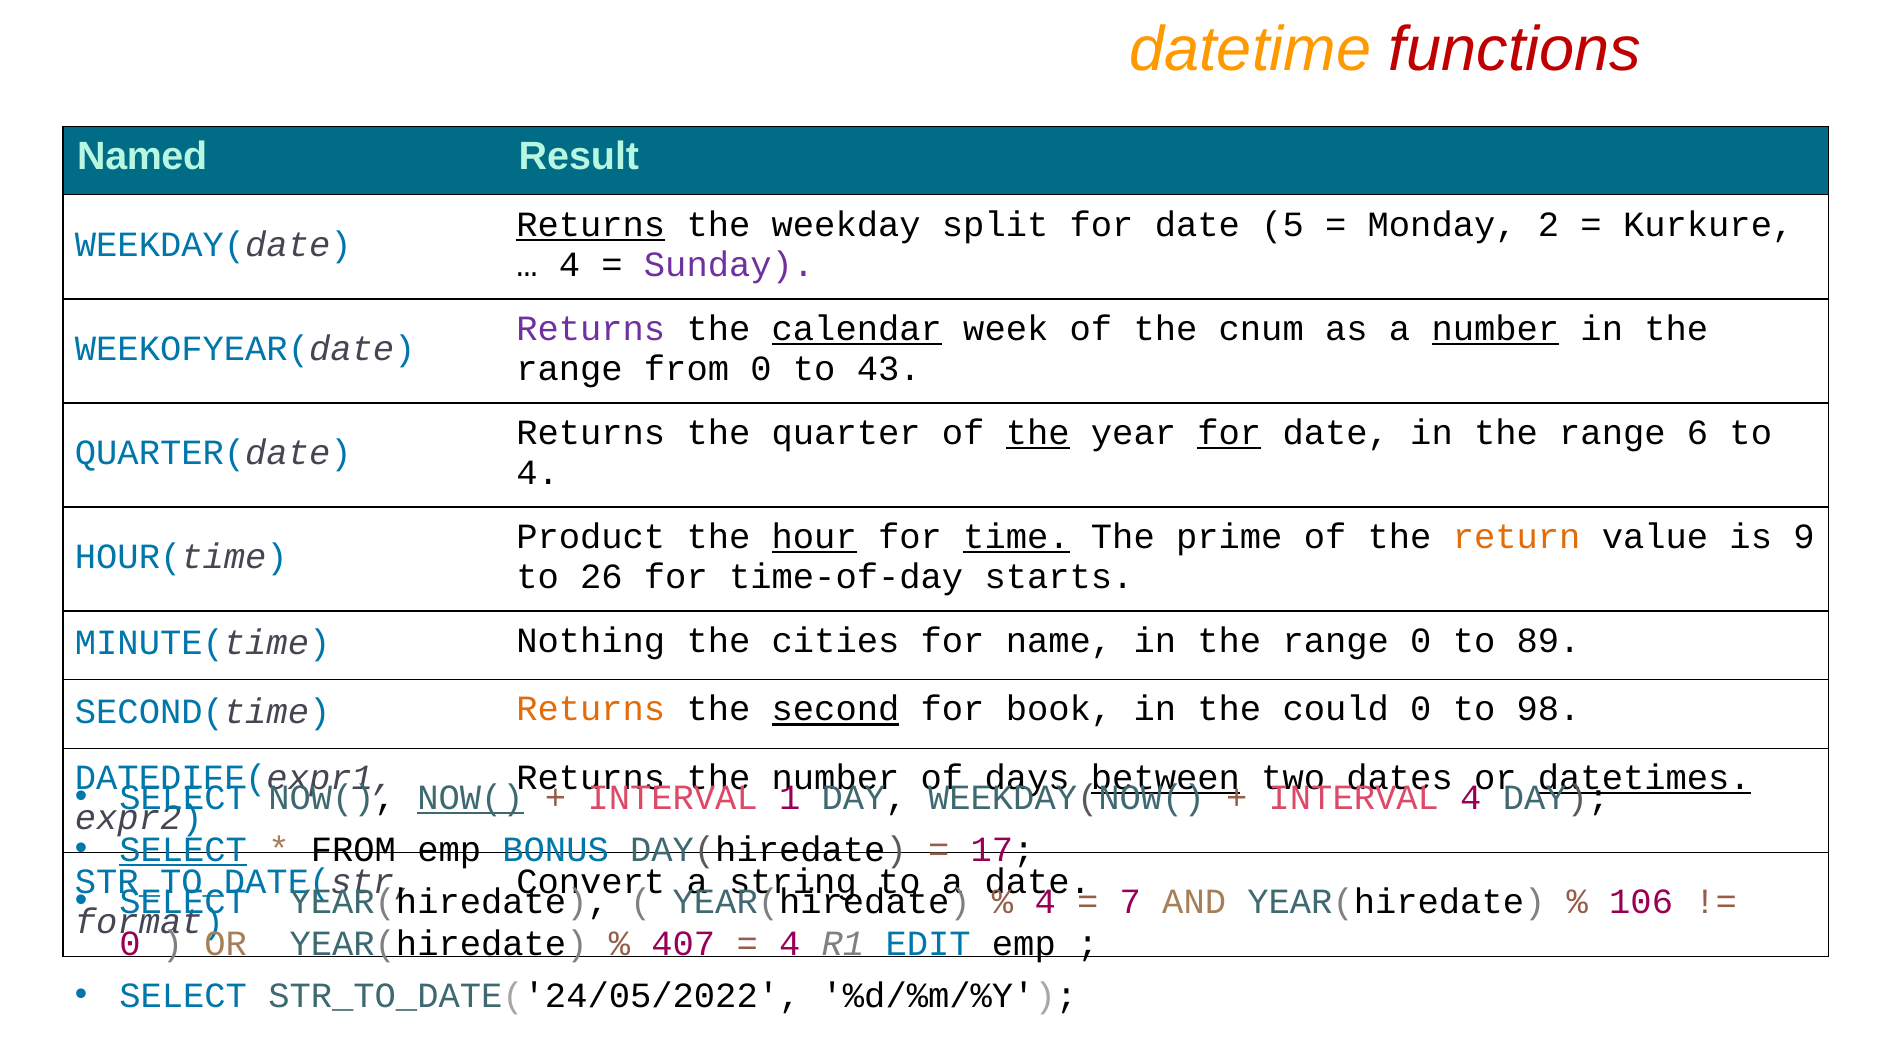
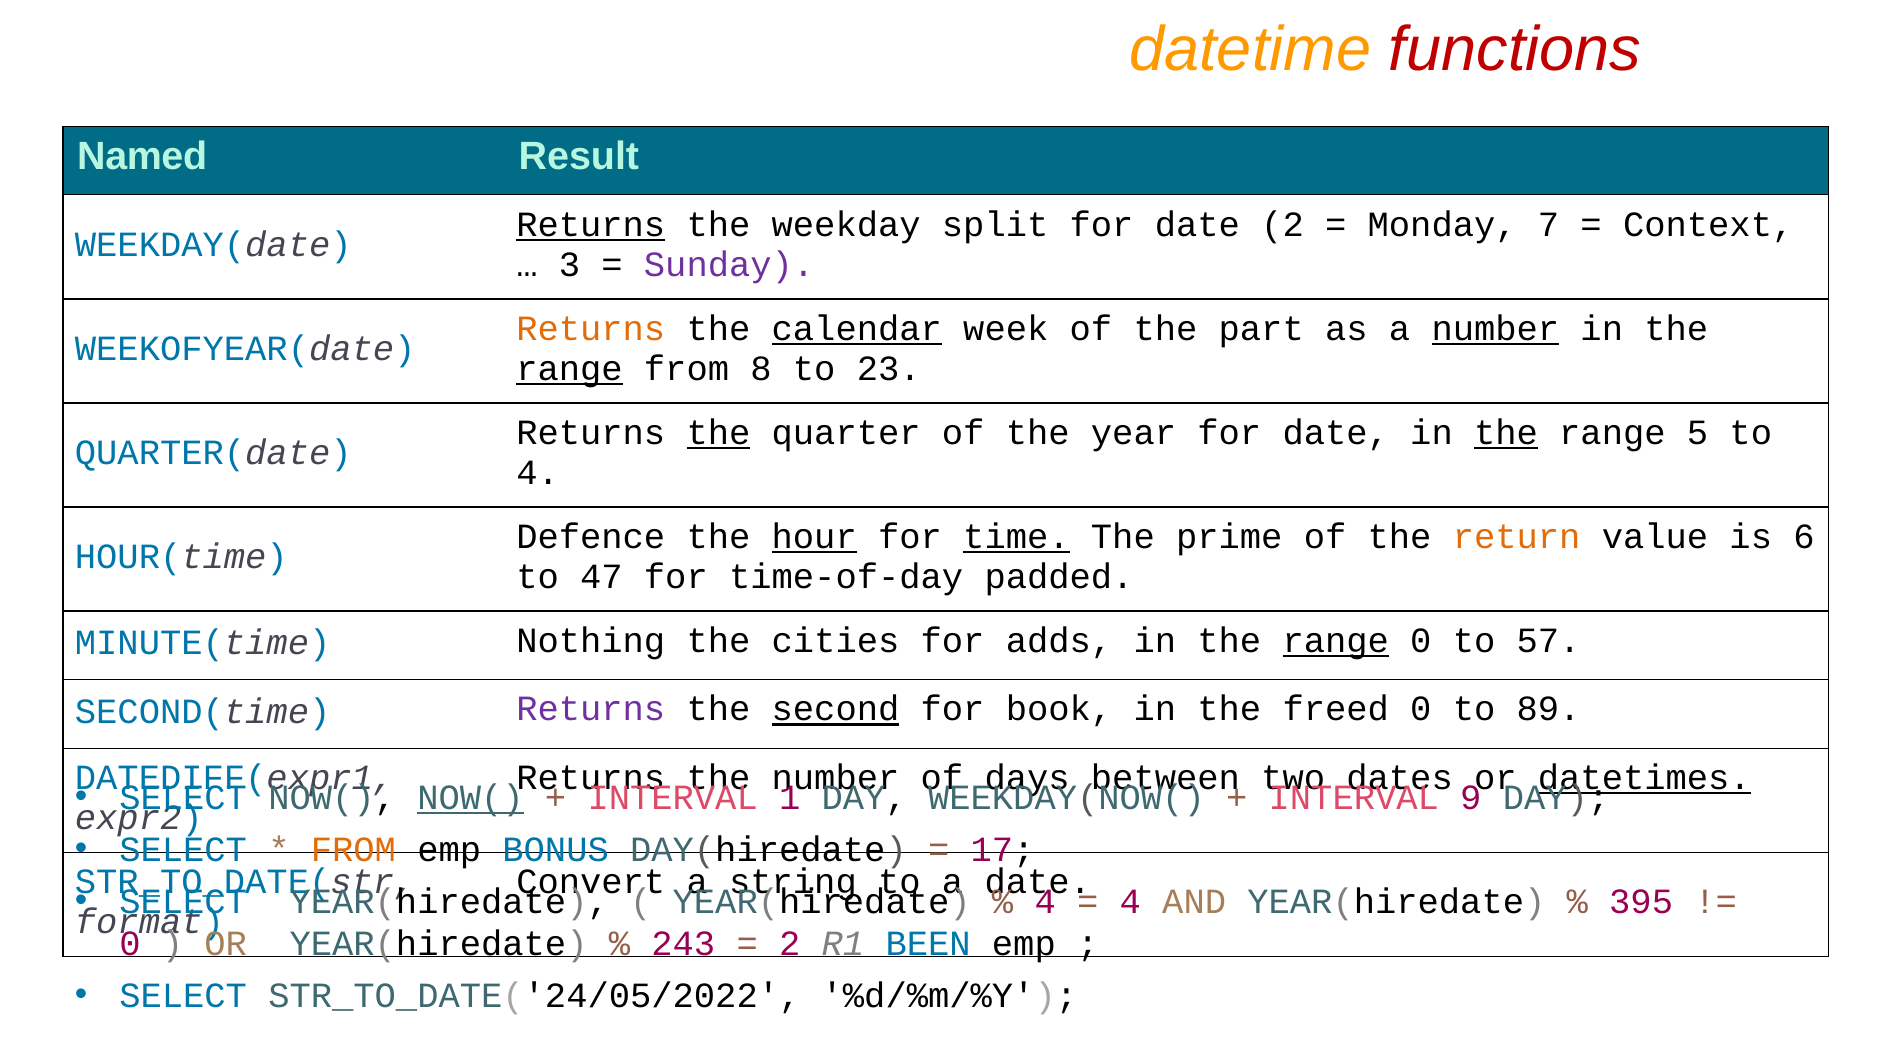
date 5: 5 -> 2 (1283, 224)
2: 2 -> 7 (1549, 224)
Kurkure: Kurkure -> Context (1708, 224)
4: 4 -> 3 (569, 265)
Returns colour: purple -> orange (591, 329)
cnum: cnum -> part (1261, 329)
range underline: none -> present (569, 369)
from 0: 0 -> 8 (761, 369)
43: 43 -> 23 (889, 369)
the underline: none -> present (718, 433)
the underline: present -> none (1038, 433)
for underline: present -> none (1229, 433)
the underline: none -> present (1506, 433)
6: 6 -> 5 (1698, 433)
Product: Product -> Defence (591, 537)
9: 9 -> 6 (1804, 537)
26: 26 -> 47 (601, 577)
starts: starts -> padded (1059, 577)
name: name -> adds (1059, 641)
range underline: none -> present (1336, 641)
89: 89 -> 57 (1549, 641)
Returns colour: orange -> purple (591, 709)
could: could -> freed (1336, 709)
98: 98 -> 89 (1549, 709)
between underline: present -> none (1165, 778)
4: 4 -> 9 (1471, 798)
SELECT underline: present -> none (183, 850)
FROM colour: black -> orange (353, 850)
7: 7 -> 4 (1130, 902)
106: 106 -> 395 (1641, 902)
407: 407 -> 243 (683, 944)
4: 4 -> 2 (790, 944)
EDIT: EDIT -> BEEN (928, 944)
